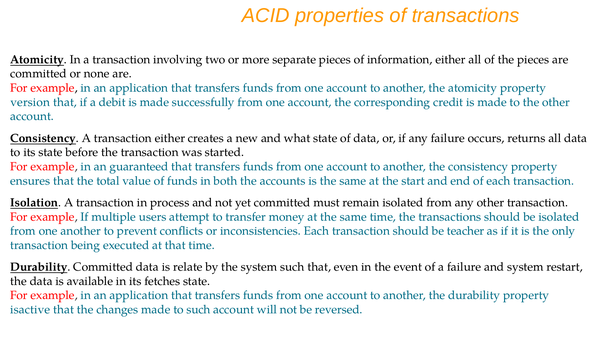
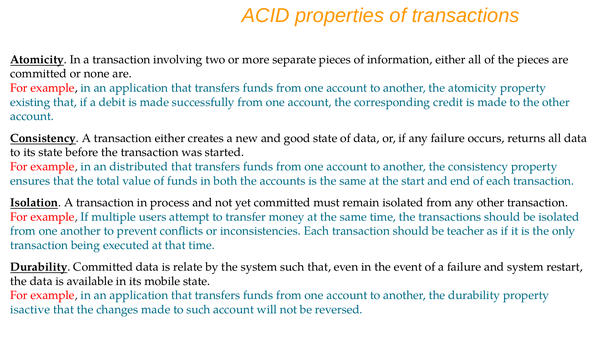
version: version -> existing (30, 102)
what: what -> good (297, 138)
guaranteed: guaranteed -> distributed (139, 167)
fetches: fetches -> mobile (162, 281)
